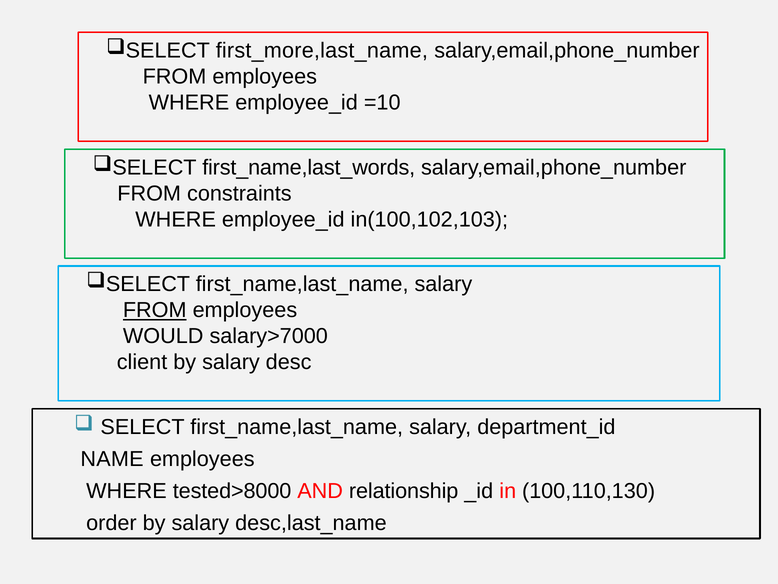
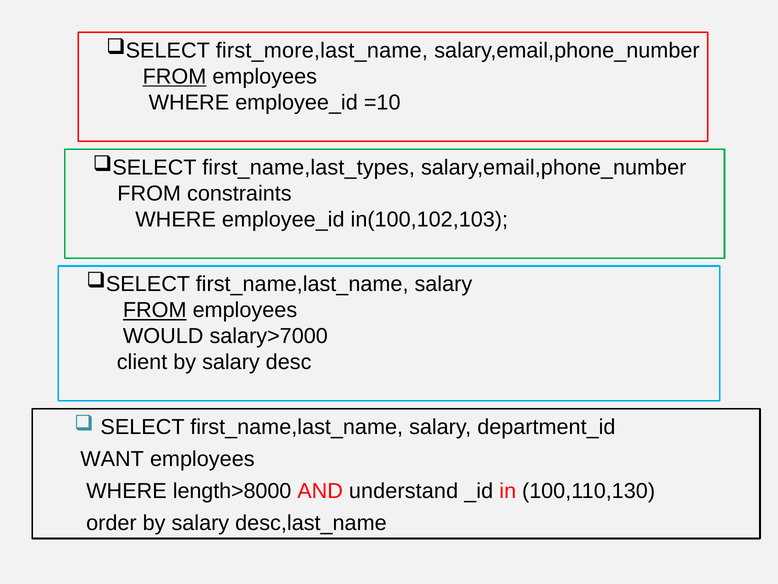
FROM underline: none -> present (174, 77)
first_name,last_words: first_name,last_words -> first_name,last_types (309, 167)
NAME: NAME -> WANT (112, 459)
tested>8000: tested>8000 -> length>8000 (232, 491)
relationship: relationship -> understand (404, 491)
